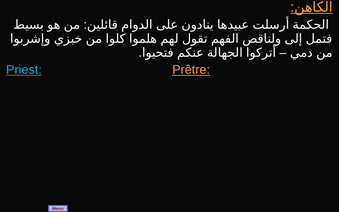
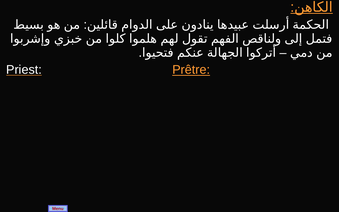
Priest colour: light blue -> white (24, 70)
